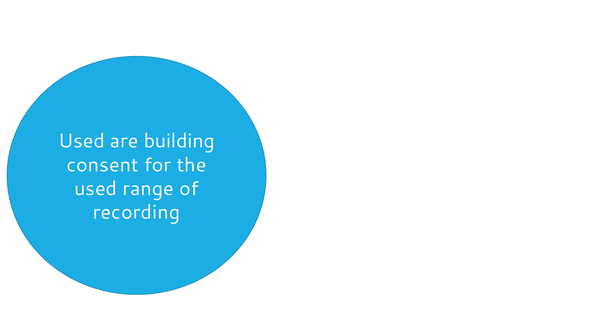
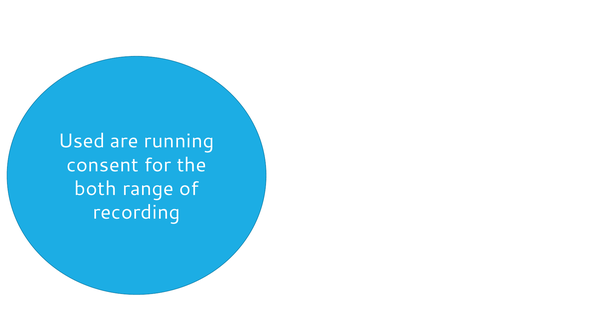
building: building -> running (179, 141)
used: used -> both (95, 189)
